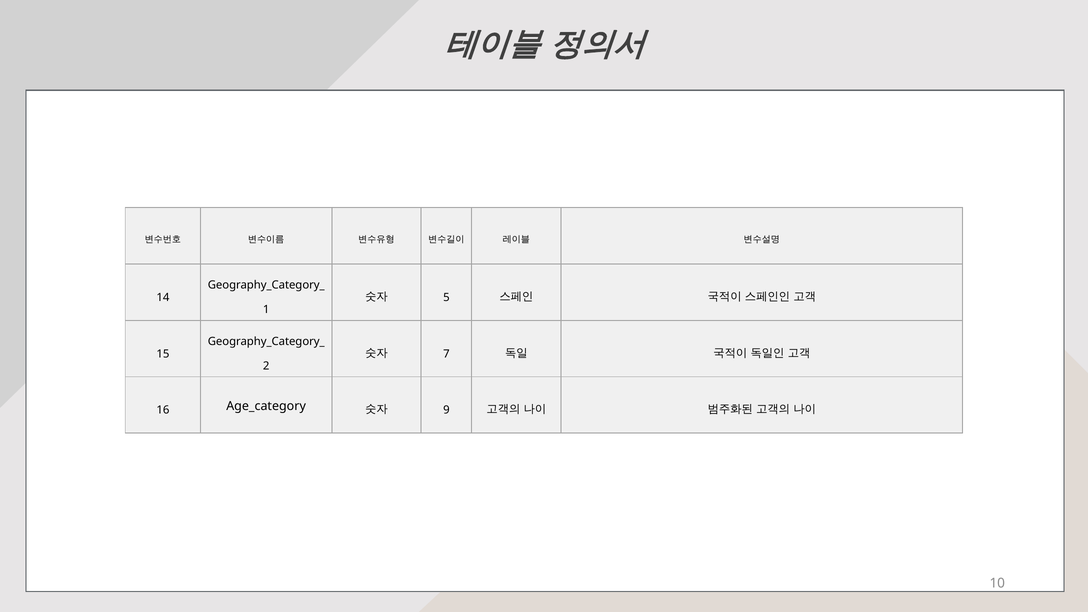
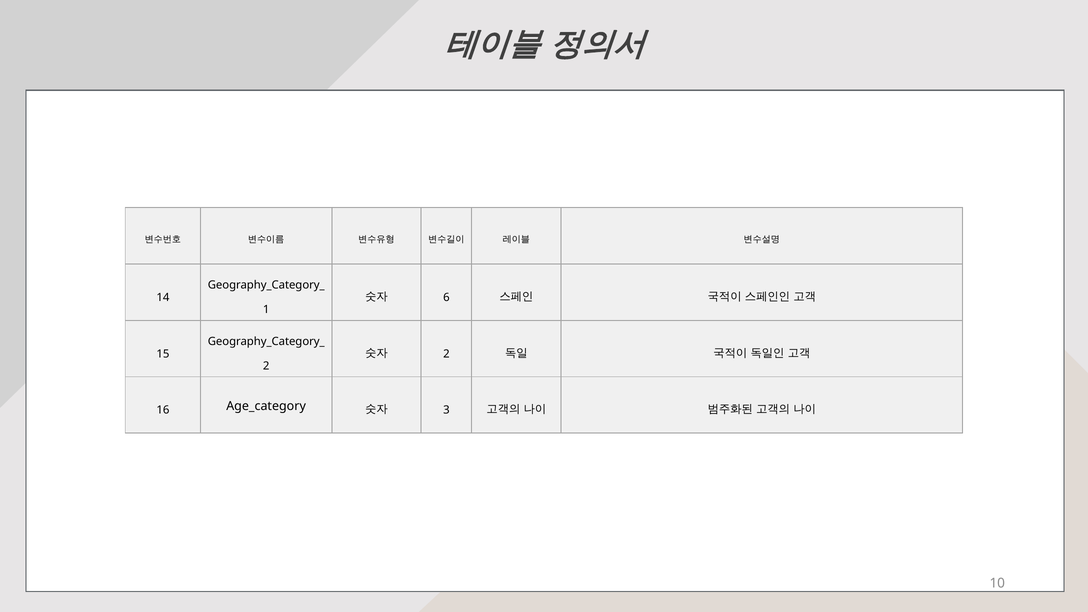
5: 5 -> 6 (446, 297)
7: 7 -> 2 (446, 354)
9: 9 -> 3 (446, 410)
